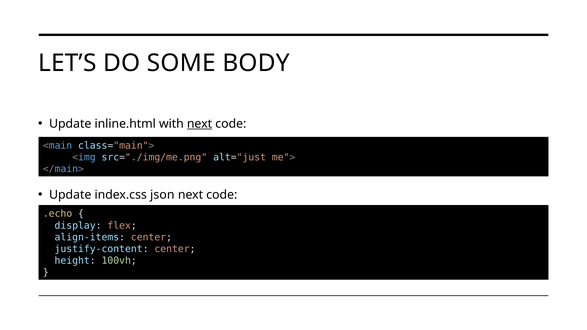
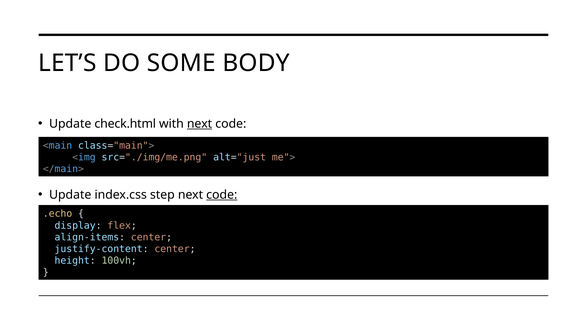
inline.html: inline.html -> check.html (125, 124)
json: json -> step (162, 195)
code underline: none -> present (222, 195)
